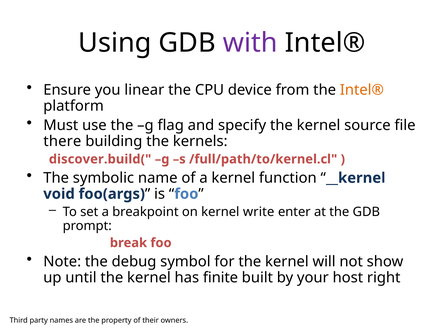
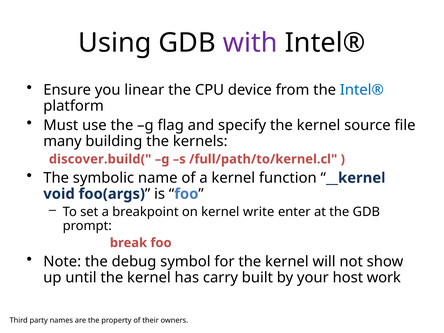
Intel® colour: orange -> blue (362, 90)
there: there -> many (62, 141)
finite: finite -> carry (220, 278)
right: right -> work (384, 278)
